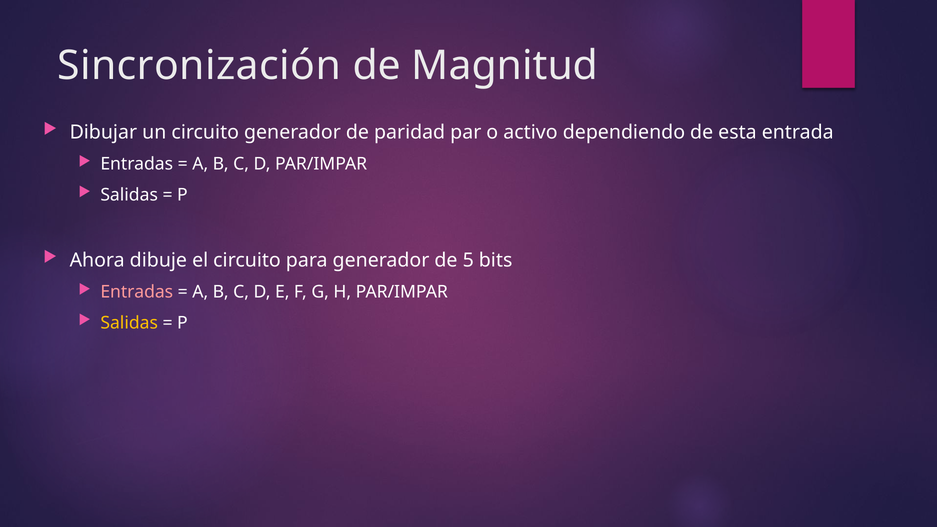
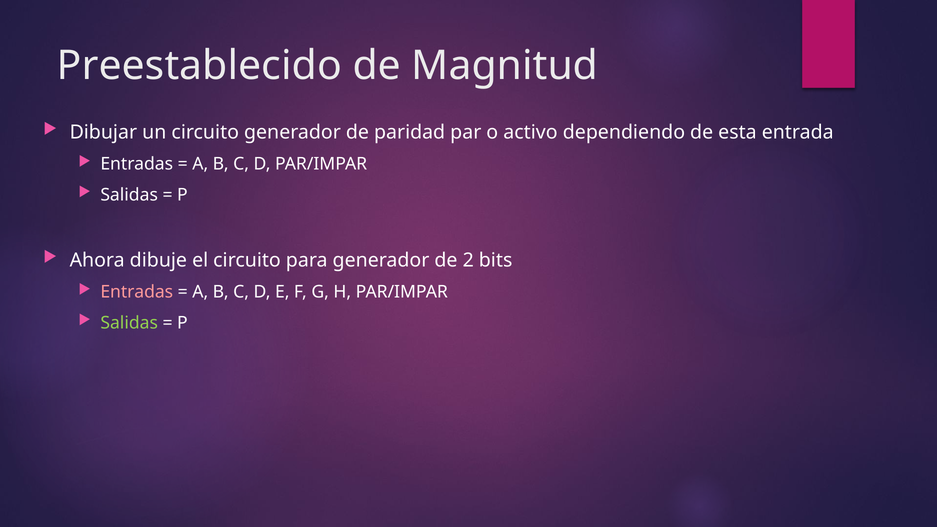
Sincronización: Sincronización -> Preestablecido (199, 66)
5: 5 -> 2 (468, 260)
Salidas colour: yellow -> light green (129, 323)
